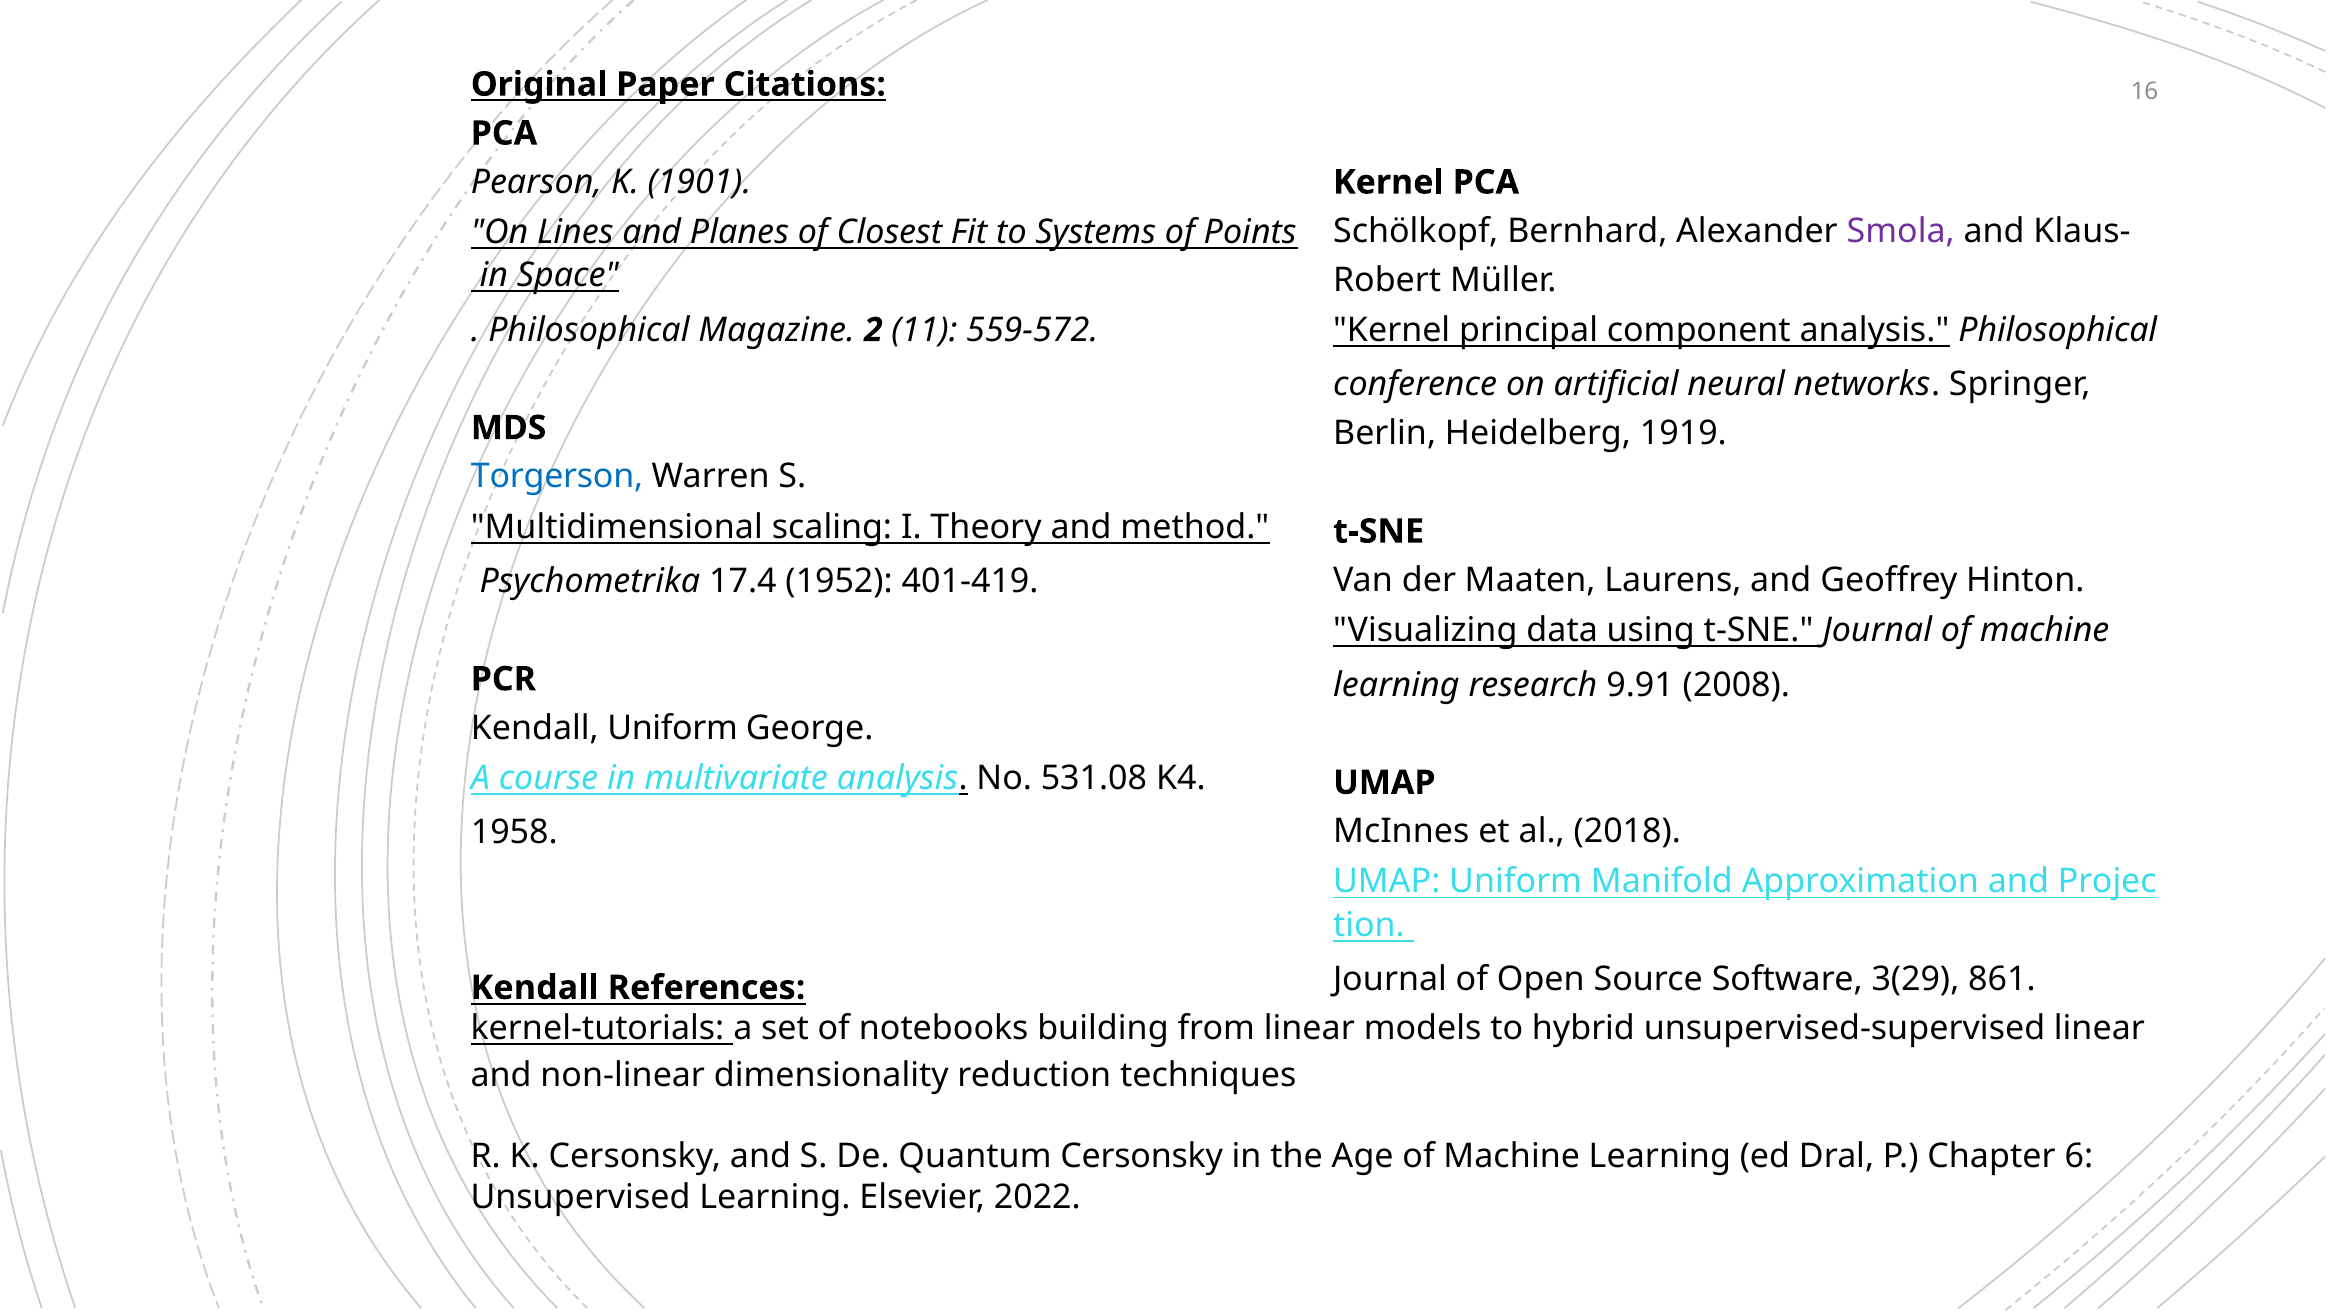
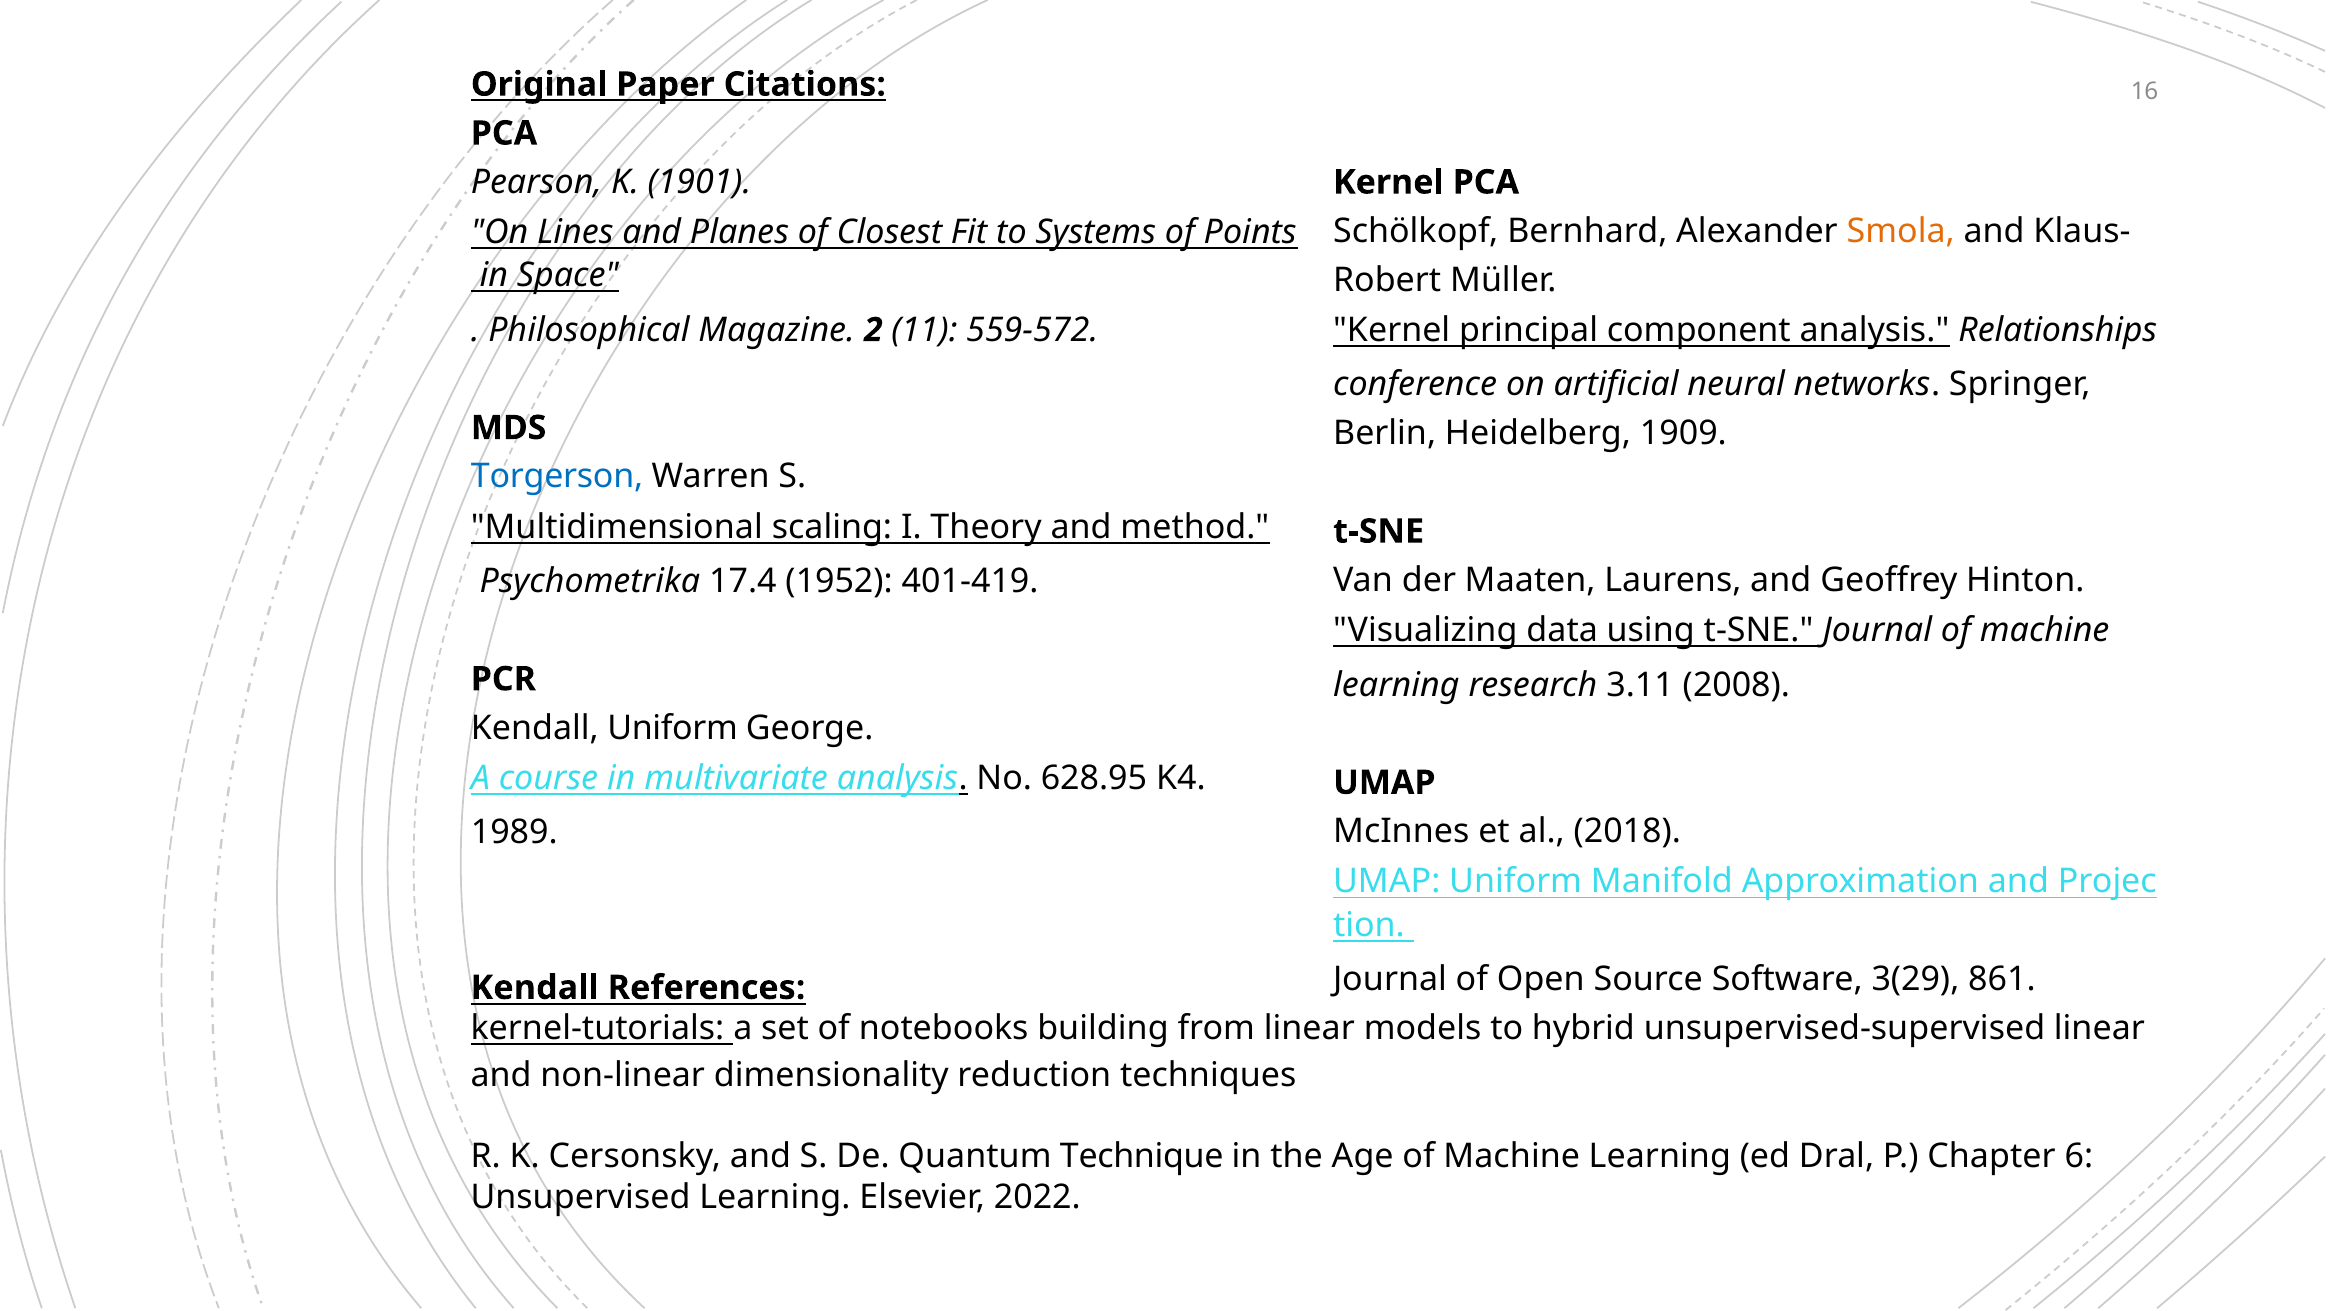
Smola colour: purple -> orange (1901, 231)
analysis Philosophical: Philosophical -> Relationships (2058, 330)
1919: 1919 -> 1909 (1683, 433)
9.91: 9.91 -> 3.11 (1640, 685)
531.08: 531.08 -> 628.95 (1094, 778)
1958: 1958 -> 1989 (514, 832)
Quantum Cersonsky: Cersonsky -> Technique (1142, 1156)
